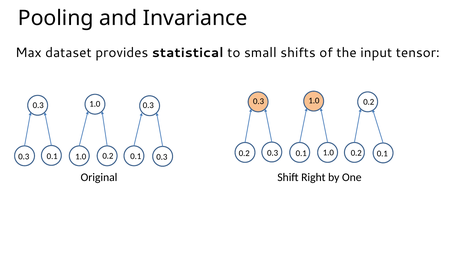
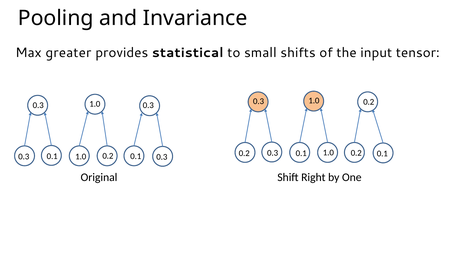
dataset: dataset -> greater (68, 53)
